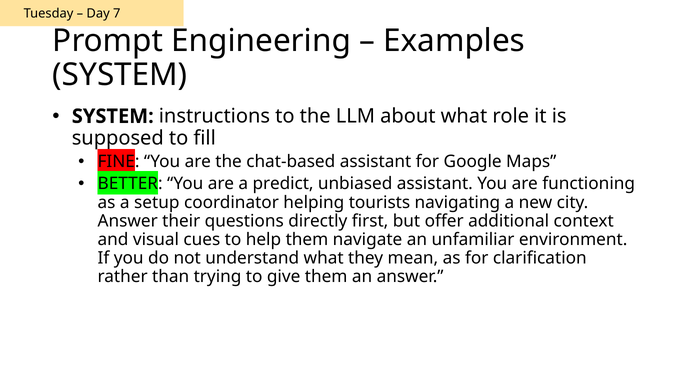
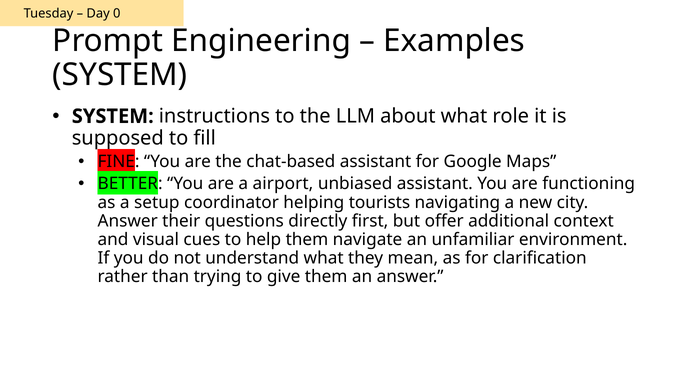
7: 7 -> 0 (117, 14)
predict: predict -> airport (283, 184)
